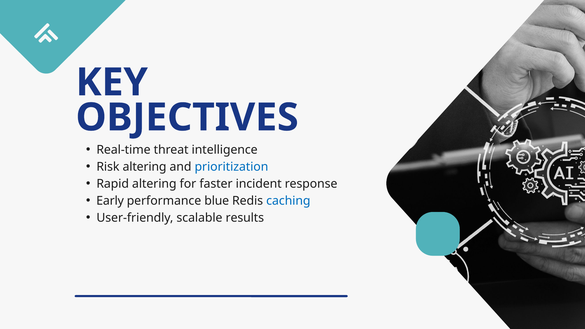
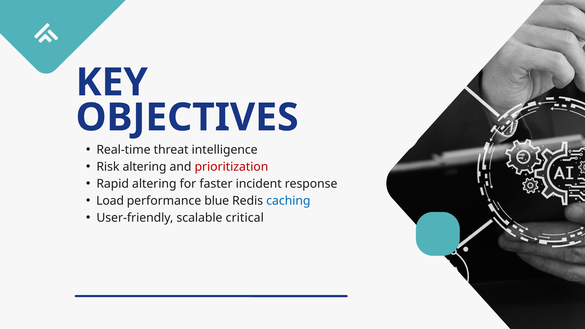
prioritization colour: blue -> red (231, 167)
Early: Early -> Load (110, 201)
results: results -> critical (245, 218)
